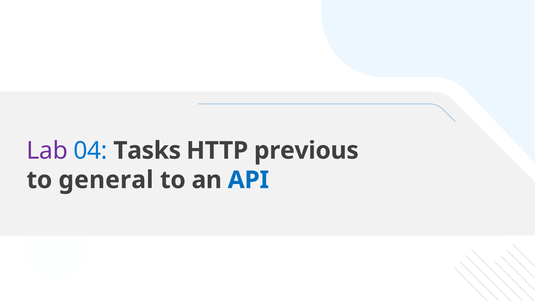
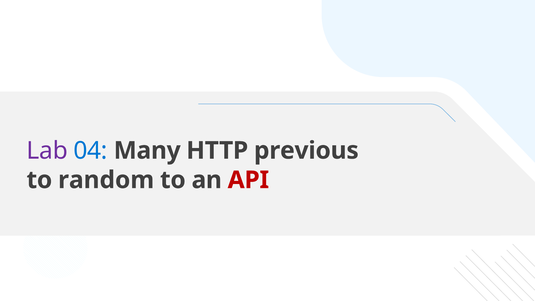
Tasks: Tasks -> Many (147, 151)
general: general -> random (106, 180)
API colour: blue -> red (248, 180)
